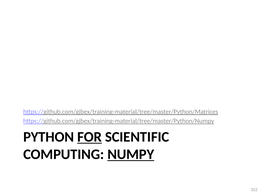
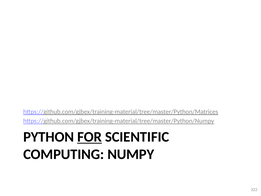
NUMPY underline: present -> none (131, 154)
